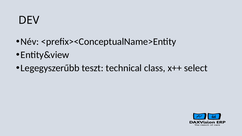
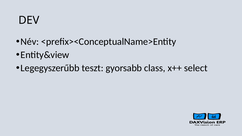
technical: technical -> gyorsabb (124, 68)
